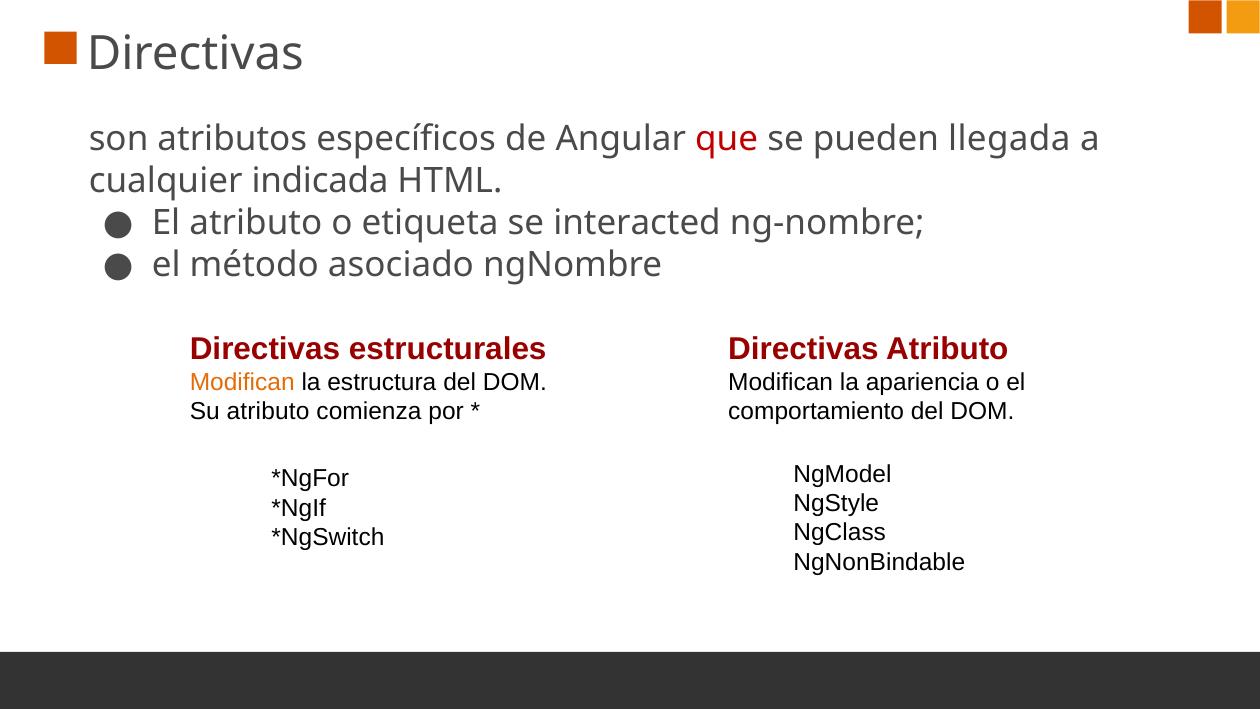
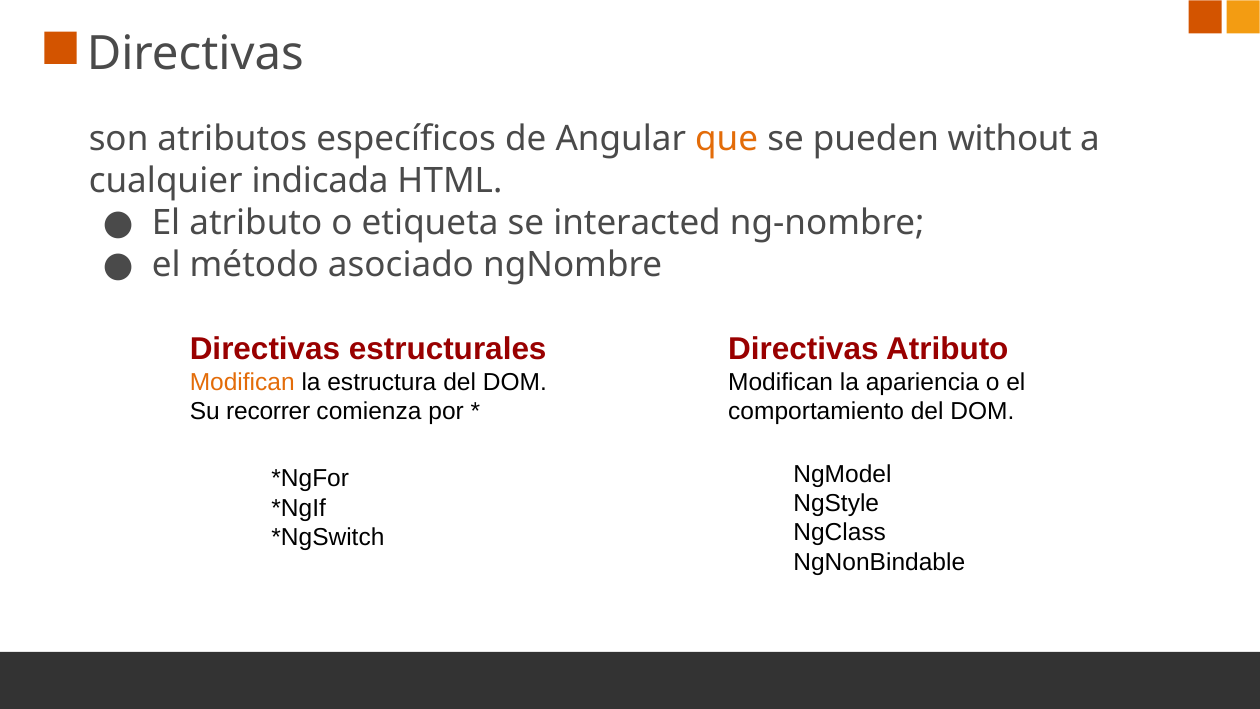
que colour: red -> orange (727, 139)
llegada: llegada -> without (1010, 139)
Su atributo: atributo -> recorrer (268, 412)
